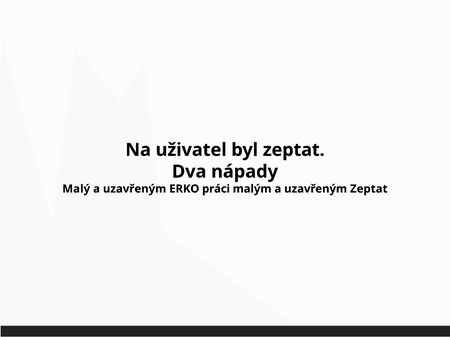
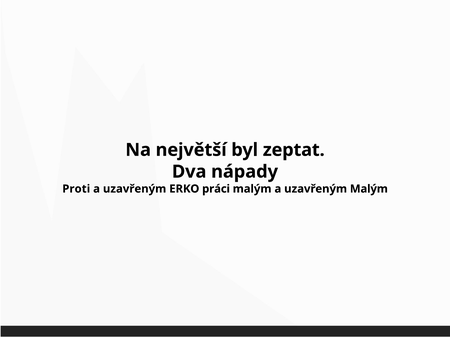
uživatel: uživatel -> největší (191, 150)
Malý: Malý -> Proti (76, 189)
uzavřeným Zeptat: Zeptat -> Malým (369, 189)
